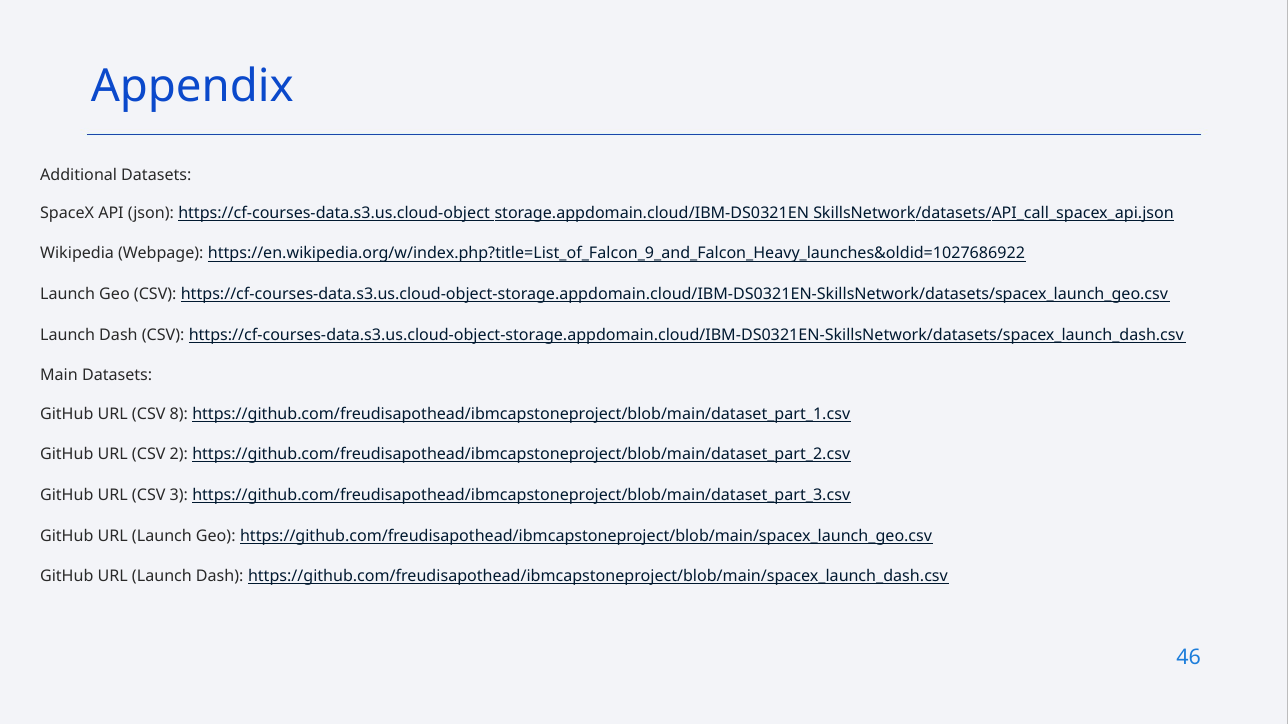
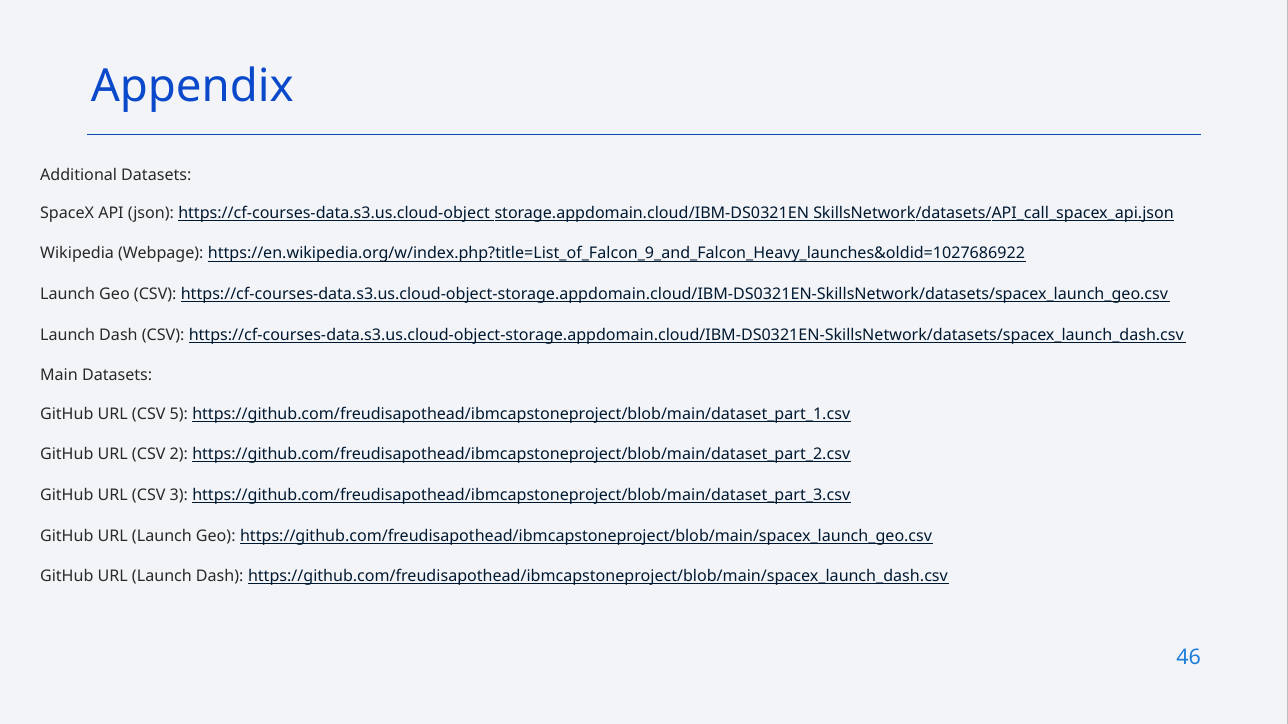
8: 8 -> 5 (179, 414)
